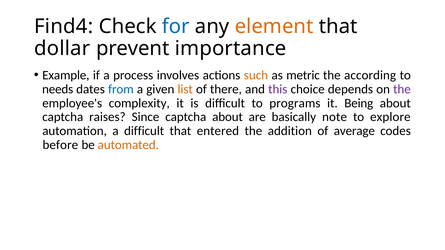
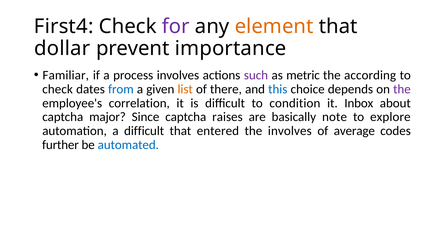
Find4: Find4 -> First4 (64, 26)
for colour: blue -> purple (176, 26)
Example: Example -> Familiar (66, 75)
such colour: orange -> purple (256, 75)
needs: needs -> check (58, 89)
this colour: purple -> blue (278, 89)
complexity: complexity -> correlation (139, 103)
programs: programs -> condition (295, 103)
Being: Being -> Inbox (359, 103)
raises: raises -> major (107, 117)
captcha about: about -> raises (227, 117)
the addition: addition -> involves (290, 131)
before: before -> further (60, 145)
automated colour: orange -> blue (128, 145)
